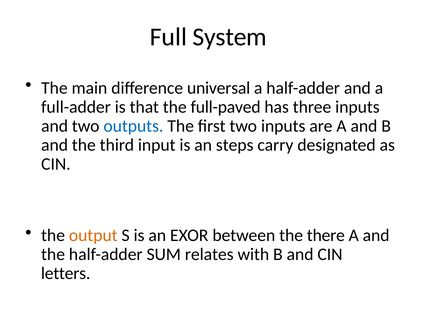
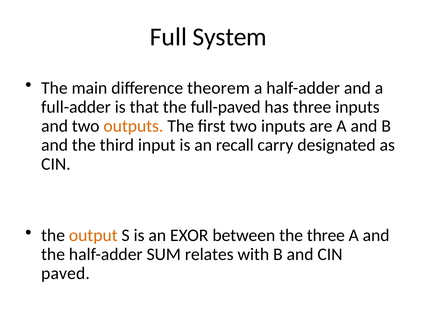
universal: universal -> theorem (218, 88)
outputs colour: blue -> orange (133, 126)
steps: steps -> recall (235, 145)
the there: there -> three (326, 235)
letters: letters -> paved (65, 273)
